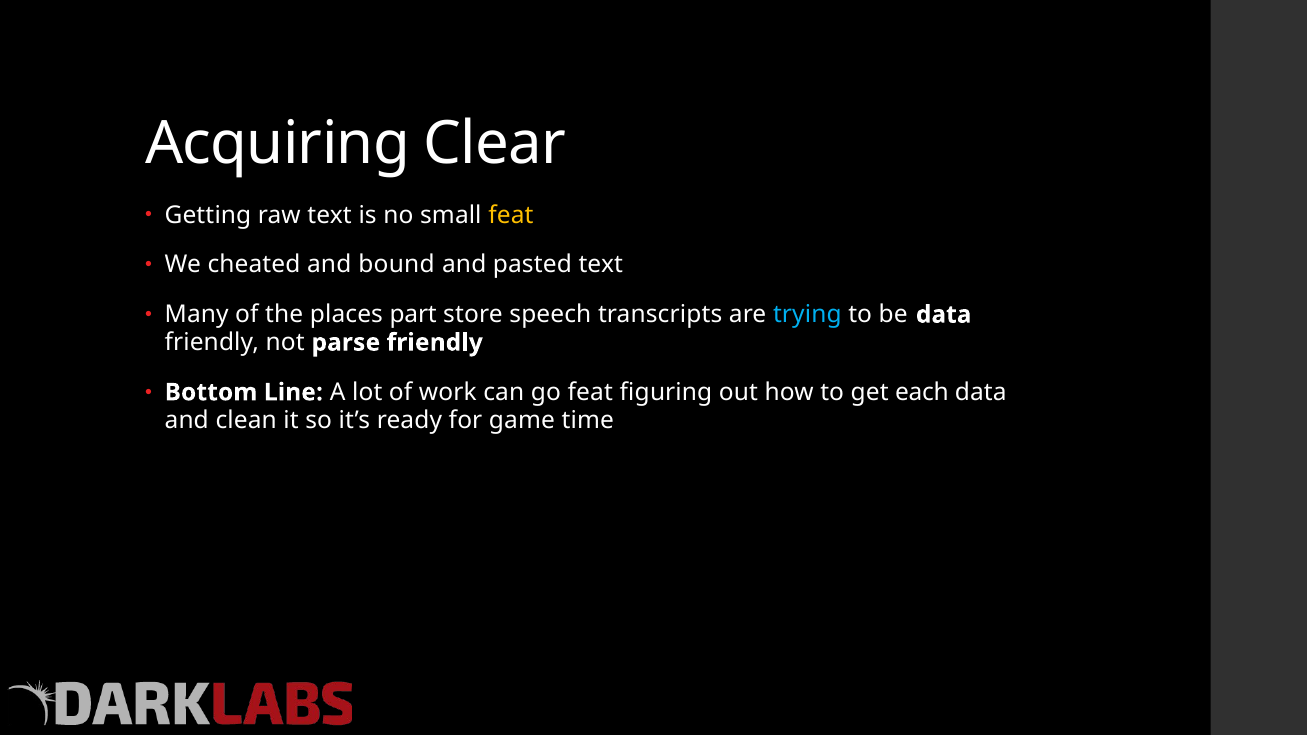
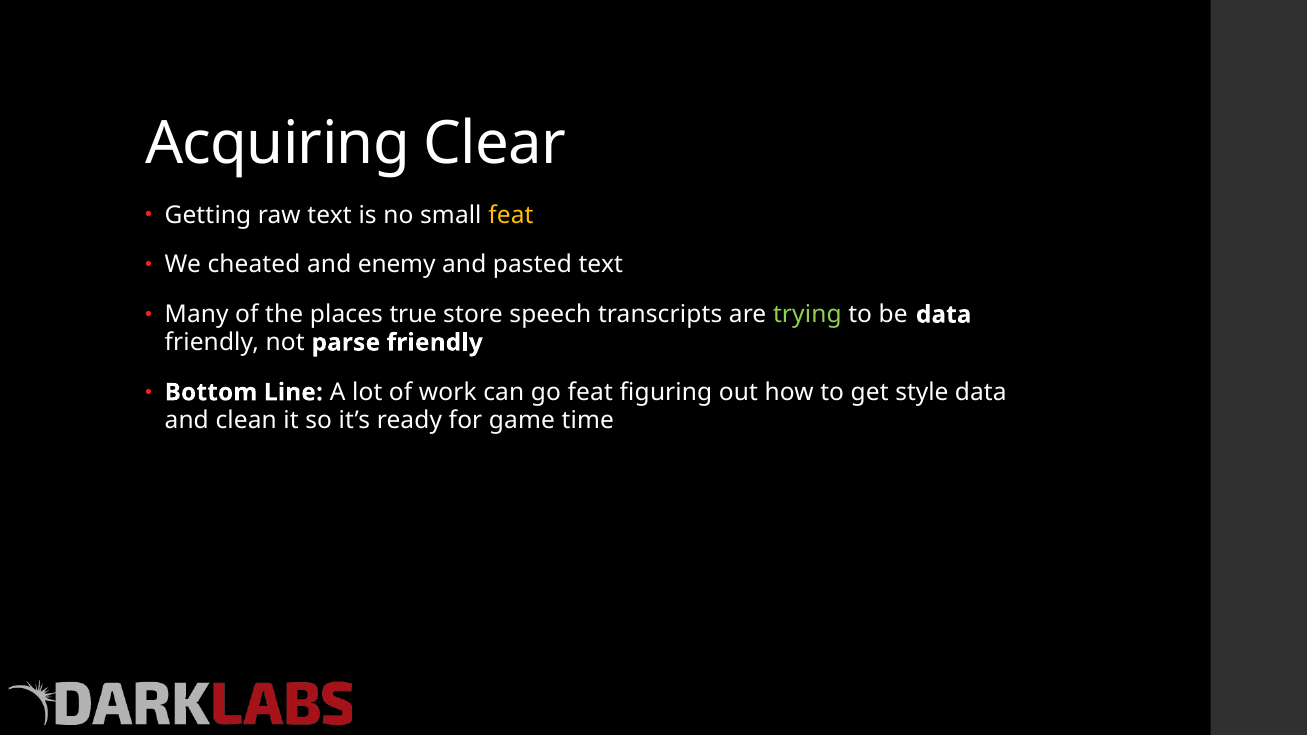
bound: bound -> enemy (397, 265)
part: part -> true (413, 315)
trying colour: light blue -> light green (807, 315)
each: each -> style (922, 392)
